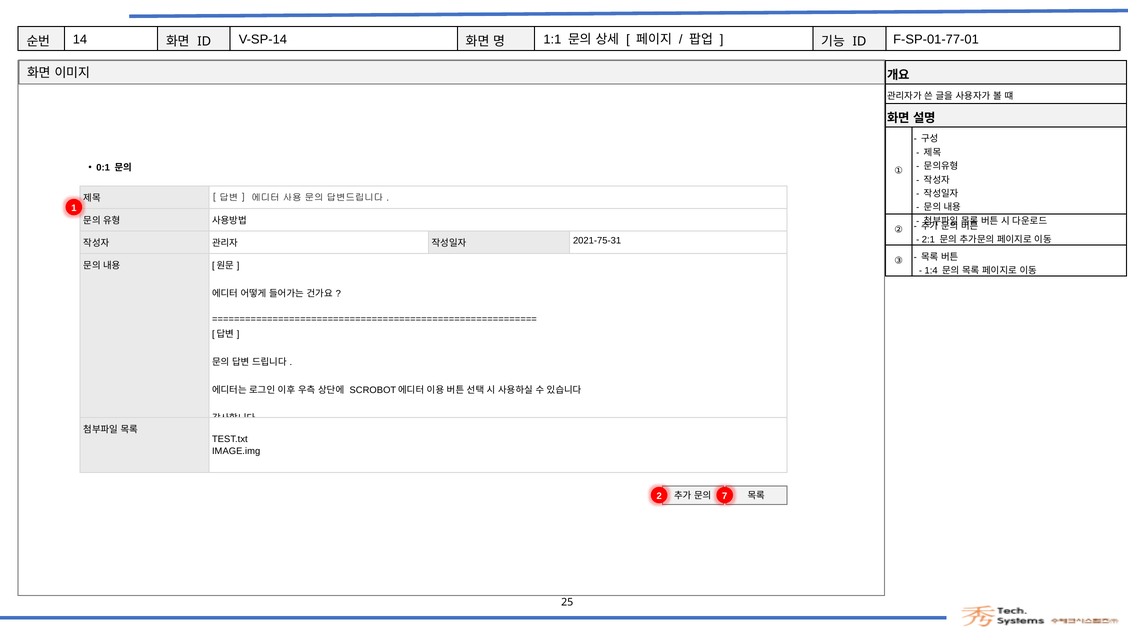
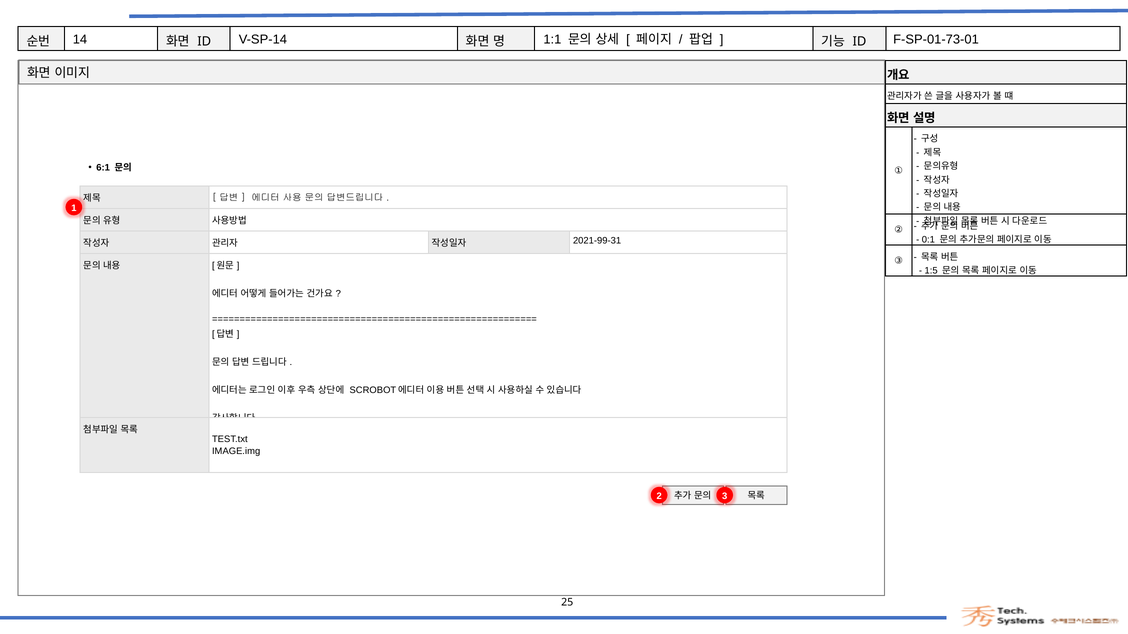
F-SP-01-77-01: F-SP-01-77-01 -> F-SP-01-73-01 (936, 40)
0:1: 0:1 -> 6:1 (103, 168)
2:1: 2:1 -> 0:1 (928, 240)
2021-75-31: 2021-75-31 -> 2021-99-31 (597, 241)
1:4: 1:4 -> 1:5 (931, 271)
7: 7 -> 3 (725, 497)
